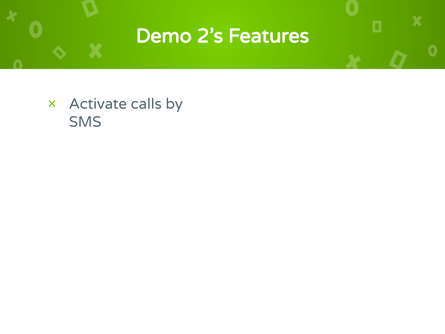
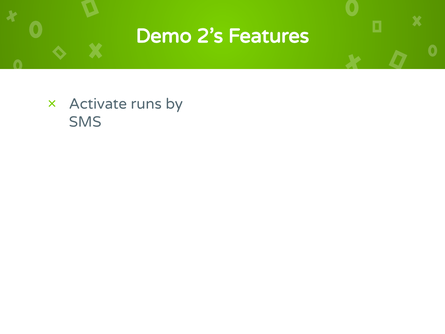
calls: calls -> runs (146, 104)
